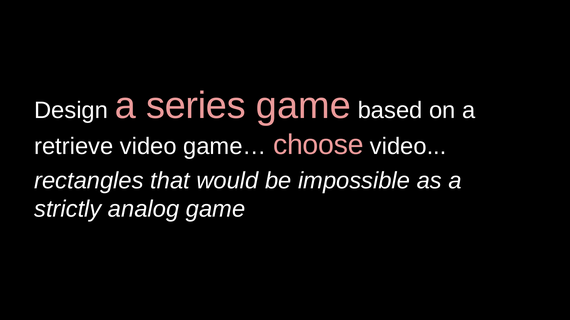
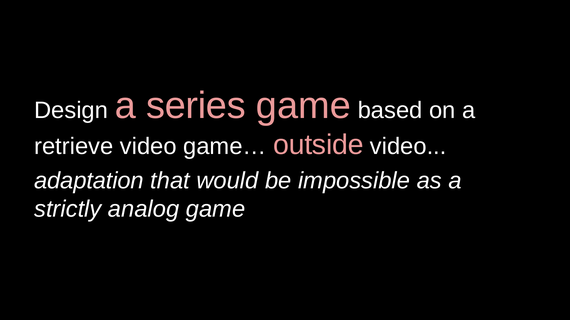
choose: choose -> outside (318, 145)
rectangles: rectangles -> adaptation (89, 181)
